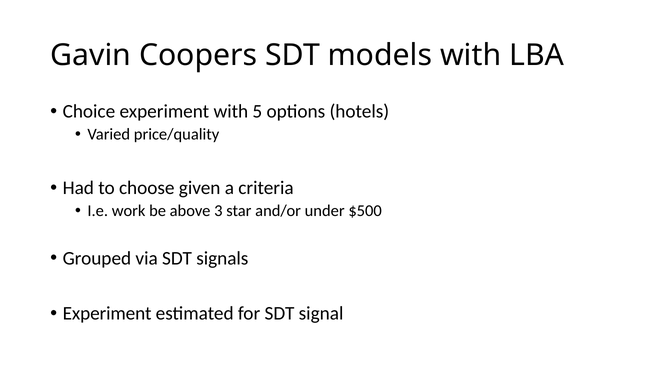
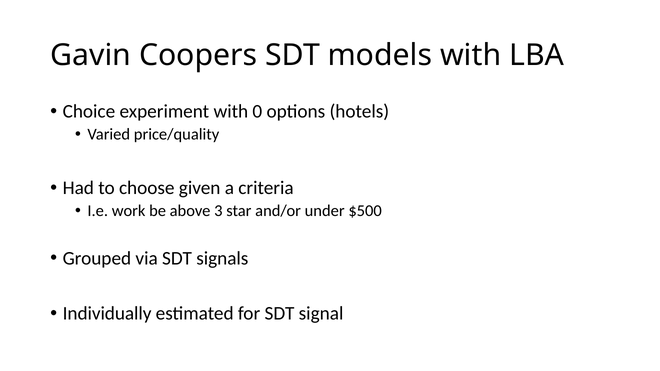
5: 5 -> 0 (257, 112)
Experiment: Experiment -> Individually (107, 314)
